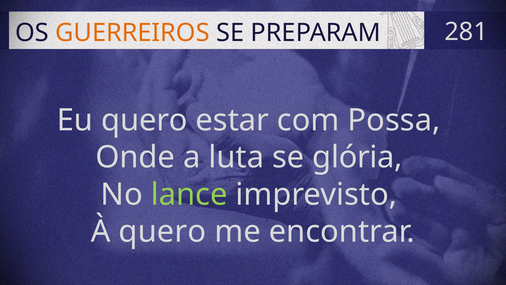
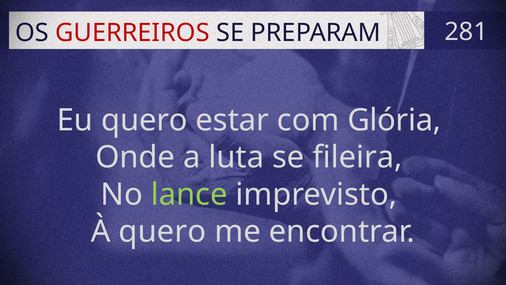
GUERREIROS colour: orange -> red (132, 33)
Possa: Possa -> Glória (394, 120)
glória: glória -> fileira (357, 157)
